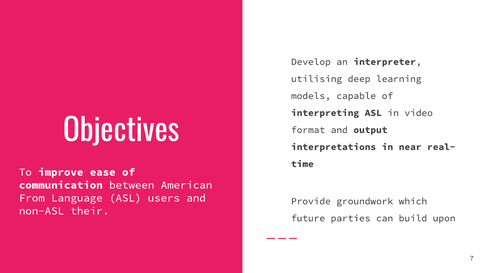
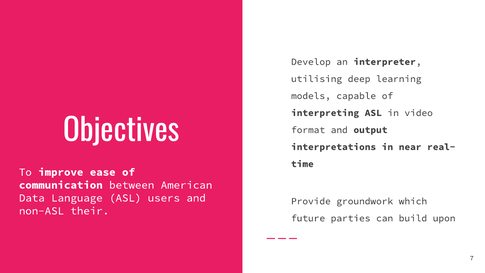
From: From -> Data (32, 198)
